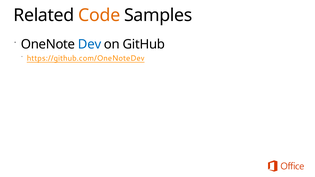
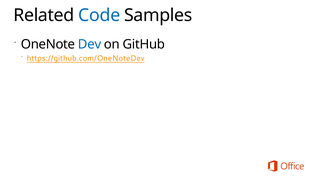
Code colour: orange -> blue (99, 15)
